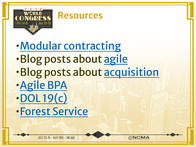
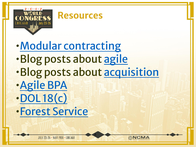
19(c: 19(c -> 18(c (55, 99)
